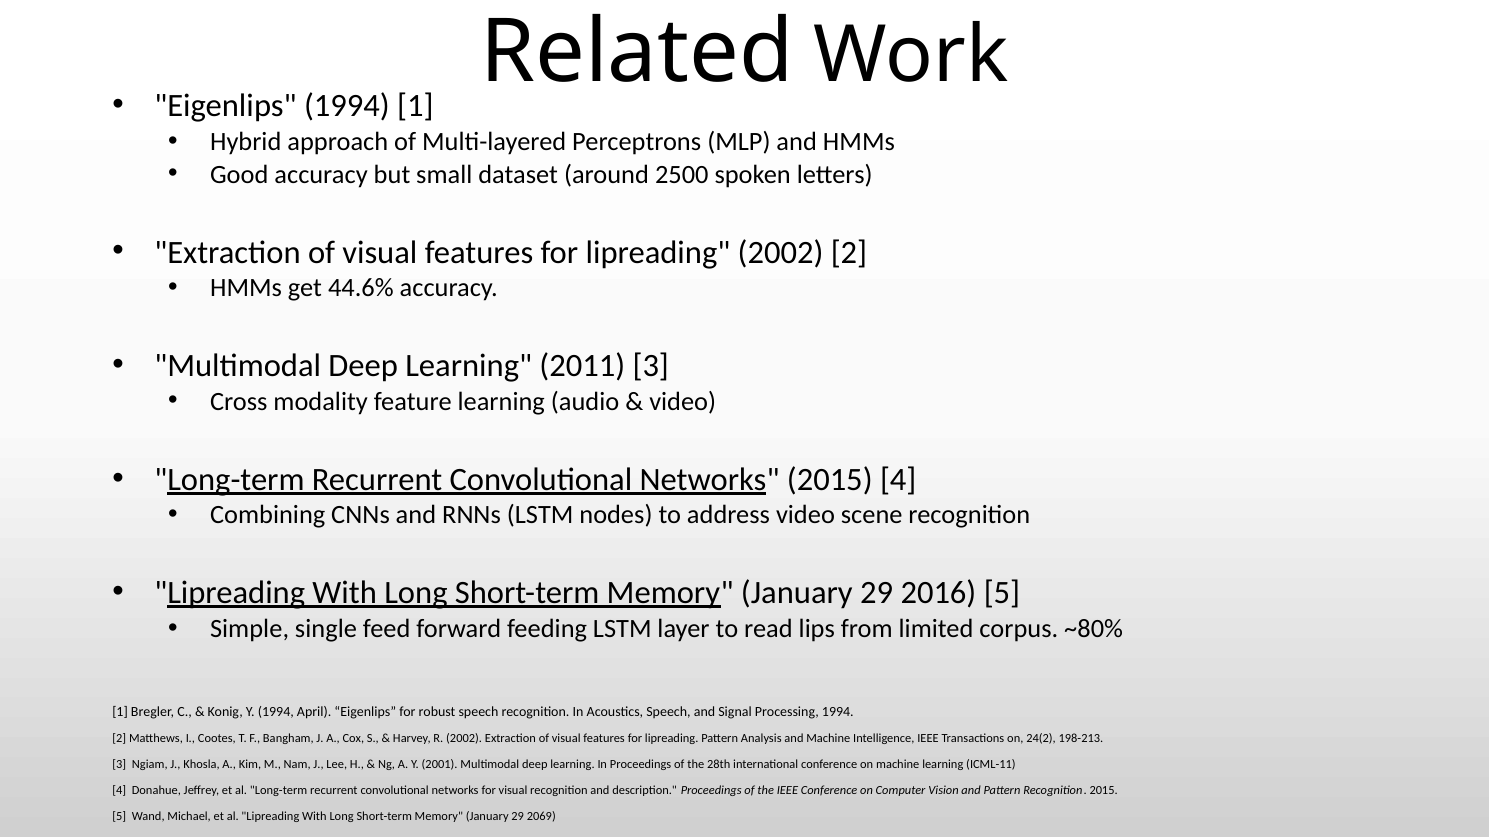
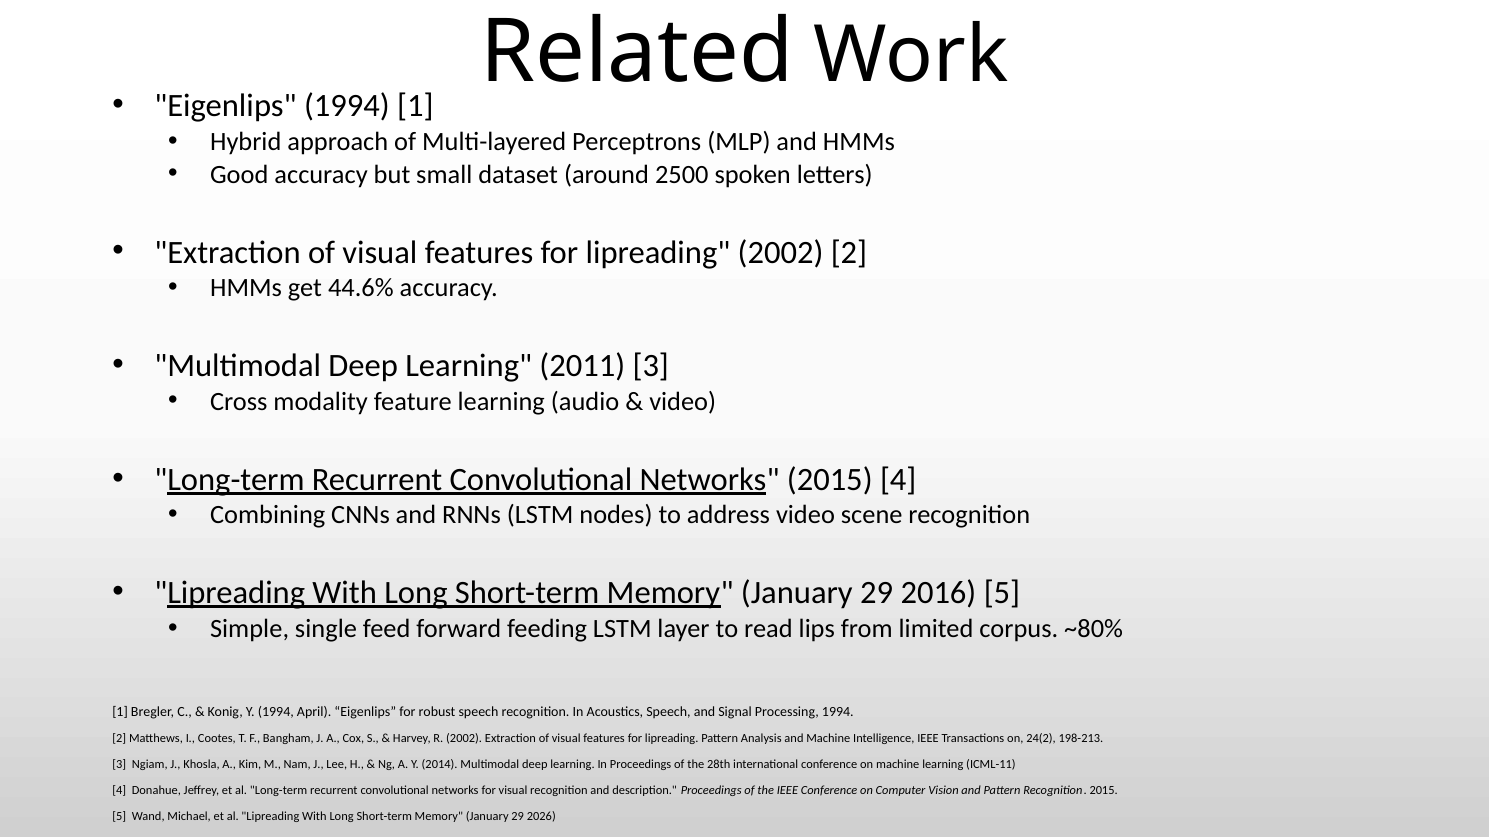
2001: 2001 -> 2014 (440, 765)
2069: 2069 -> 2026 (541, 817)
